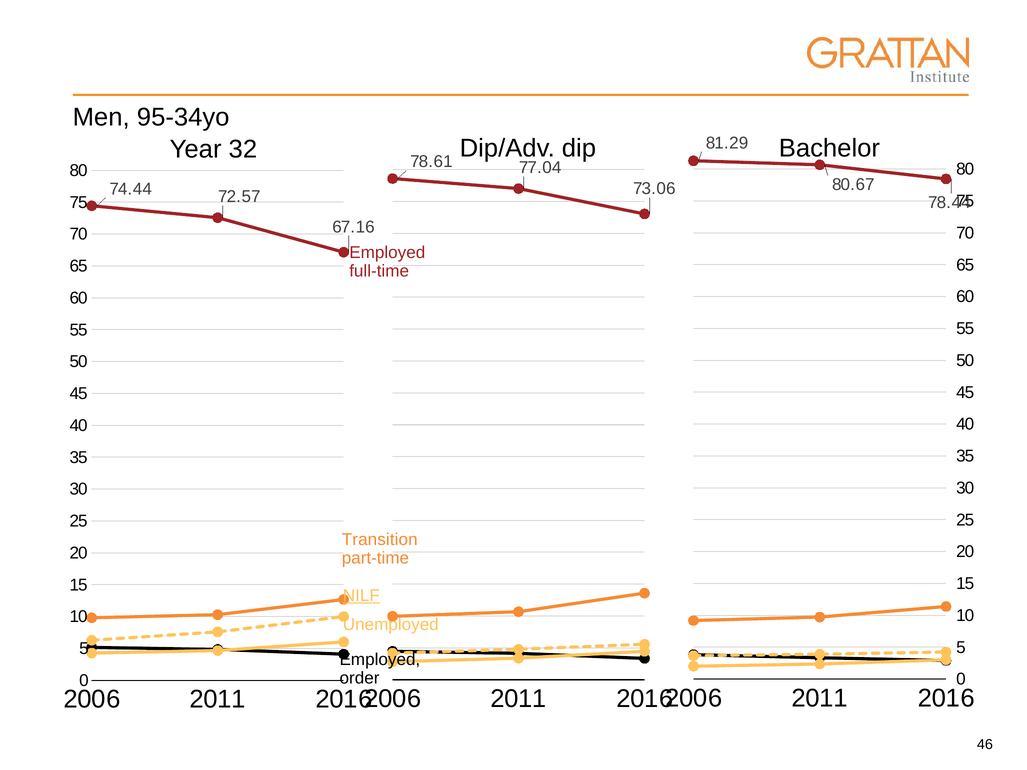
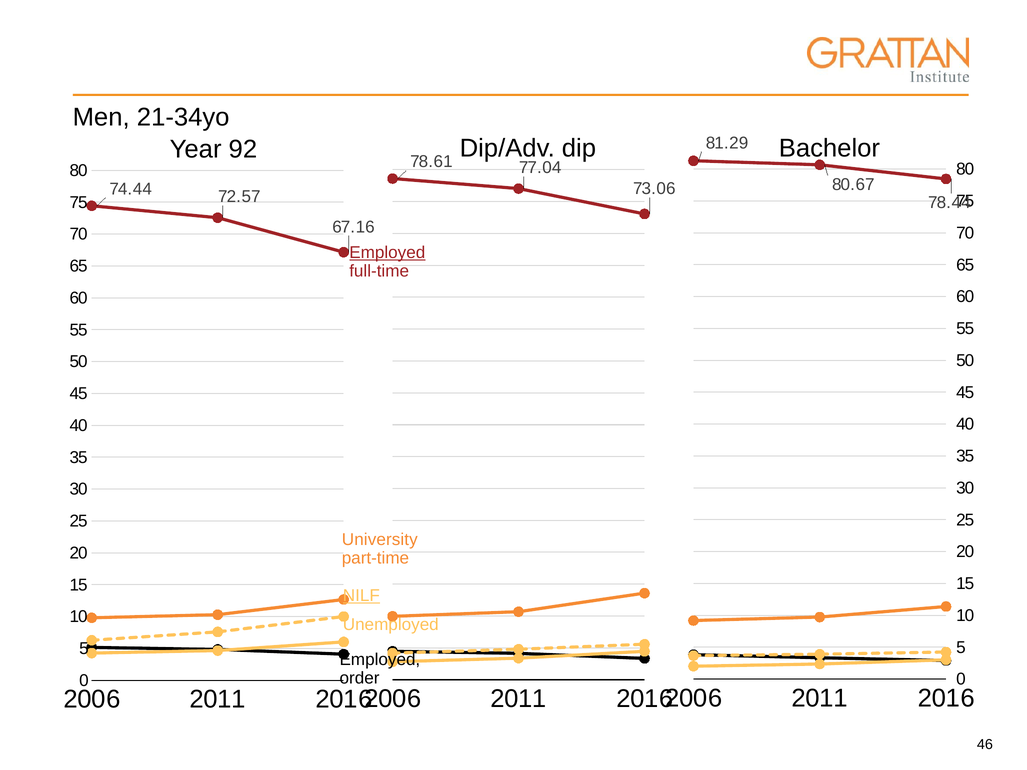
95-34yo: 95-34yo -> 21-34yo (183, 117)
32: 32 -> 92 (243, 149)
Employed underline: none -> present (387, 253)
Transition: Transition -> University (380, 540)
